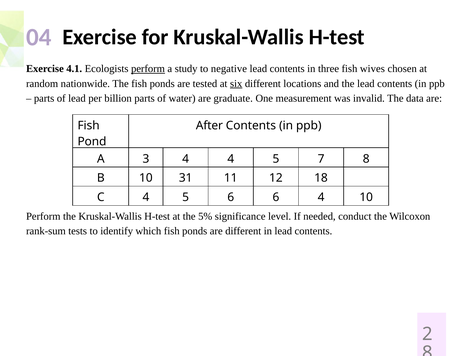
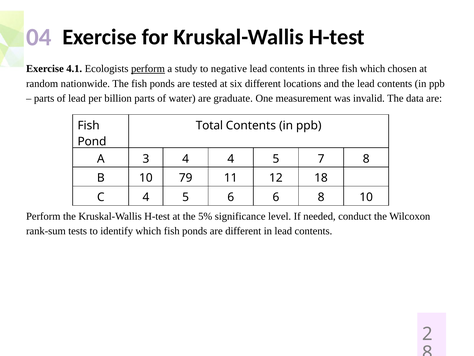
fish wives: wives -> which (373, 69)
six underline: present -> none (236, 83)
After: After -> Total (209, 125)
31: 31 -> 79 (186, 178)
6 4: 4 -> 8 (321, 197)
